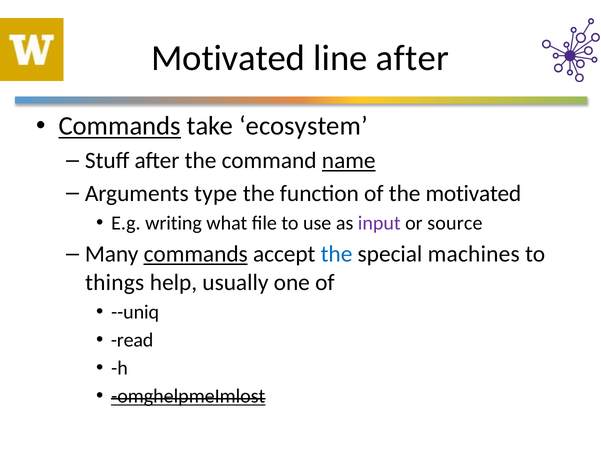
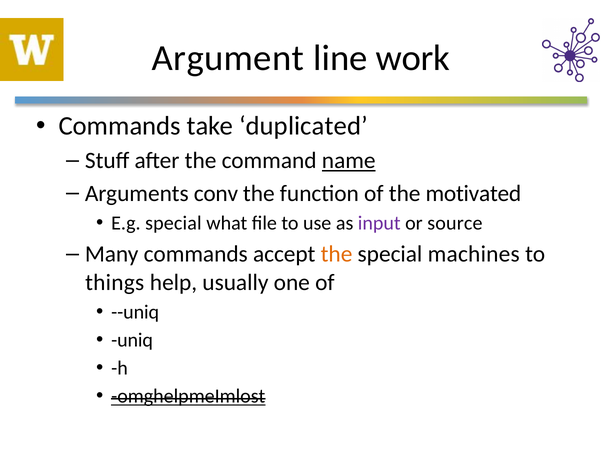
Motivated: Motivated -> Argument (228, 58)
line after: after -> work (413, 58)
Commands underline: present -> none (120, 126)
ecosystem: ecosystem -> duplicated (303, 126)
type: type -> conv (216, 193)
E.g writing: writing -> special (173, 223)
commands underline: present -> none (196, 254)
the colour: blue -> orange (337, 254)
read: read -> uniq (132, 340)
